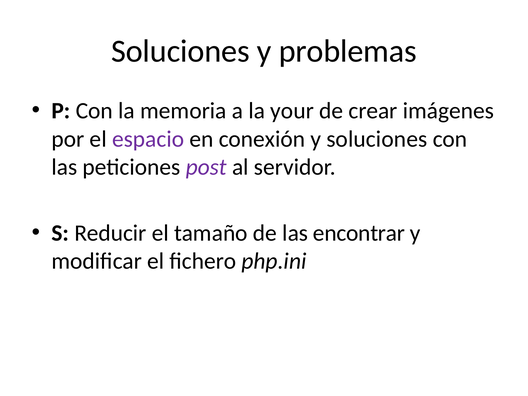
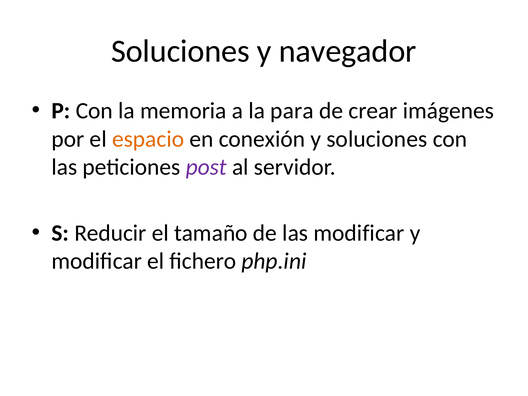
problemas: problemas -> navegador (348, 51)
your: your -> para (292, 111)
espacio colour: purple -> orange (148, 139)
las encontrar: encontrar -> modificar (359, 233)
